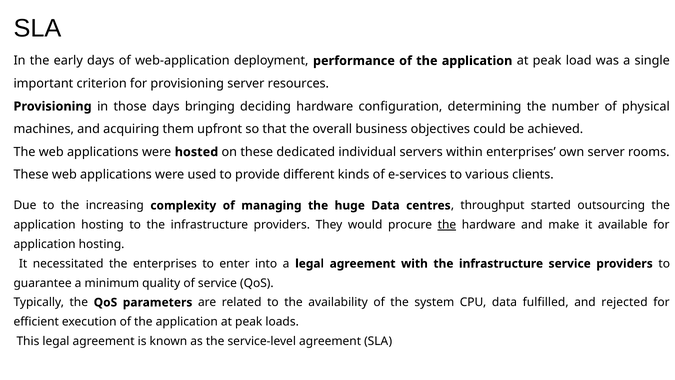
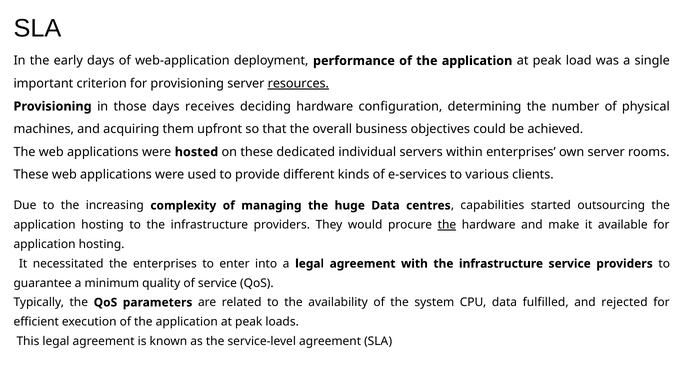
resources underline: none -> present (298, 84)
bringing: bringing -> receives (210, 106)
throughput: throughput -> capabilities (492, 205)
